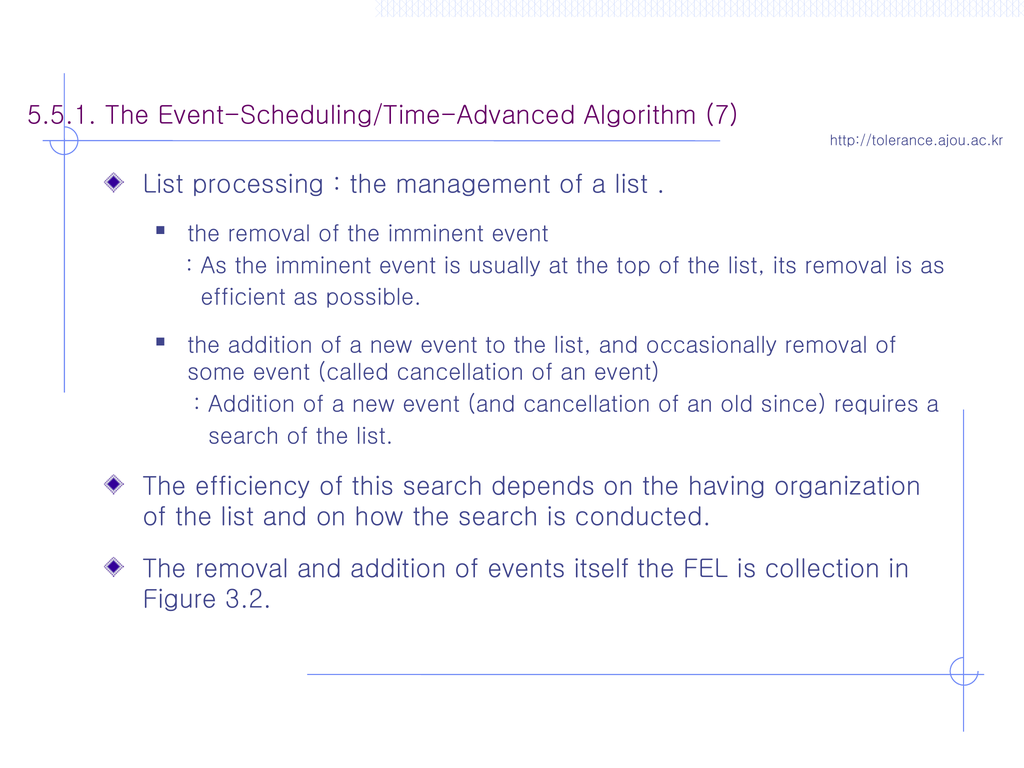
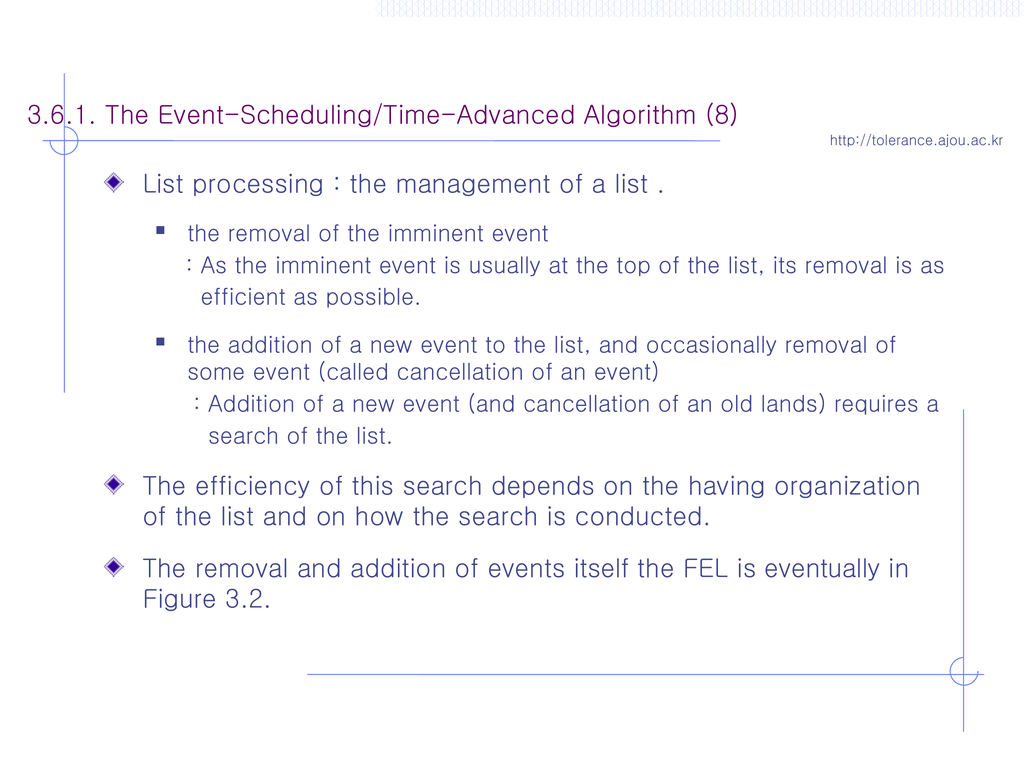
5.5.1: 5.5.1 -> 3.6.1 (62, 115)
7: 7 -> 8 (722, 115)
since: since -> lands (794, 404)
collection: collection -> eventually (822, 569)
